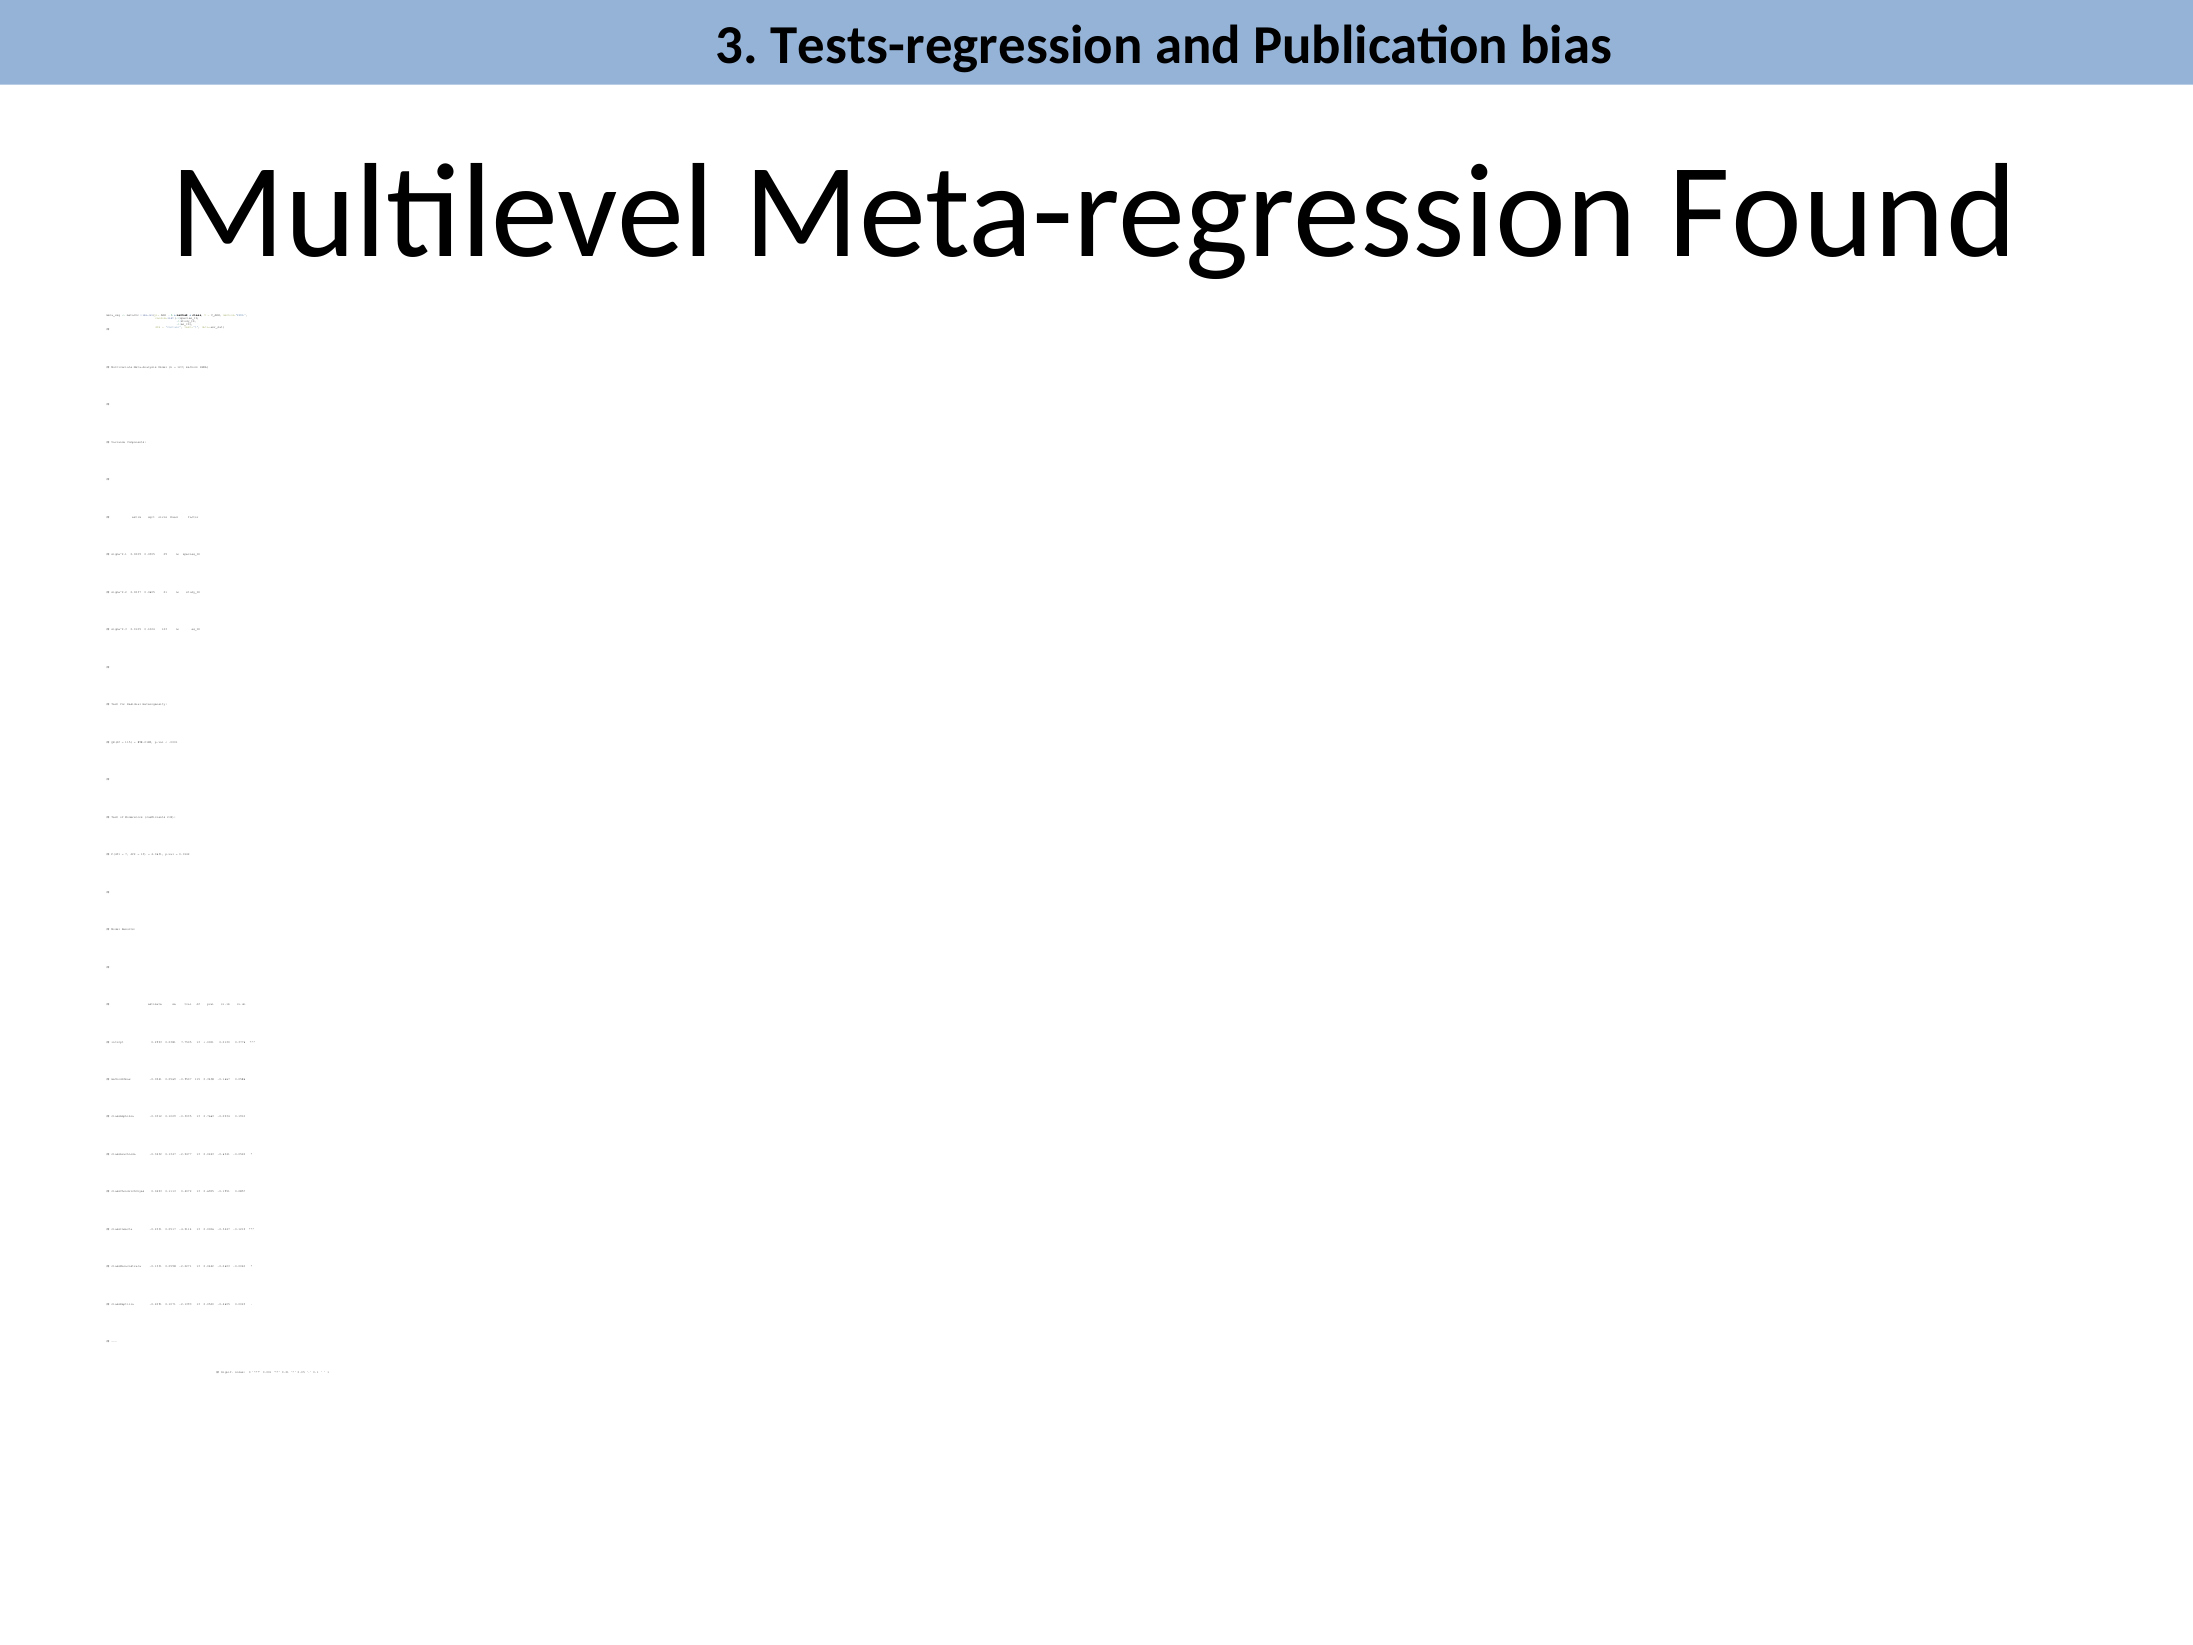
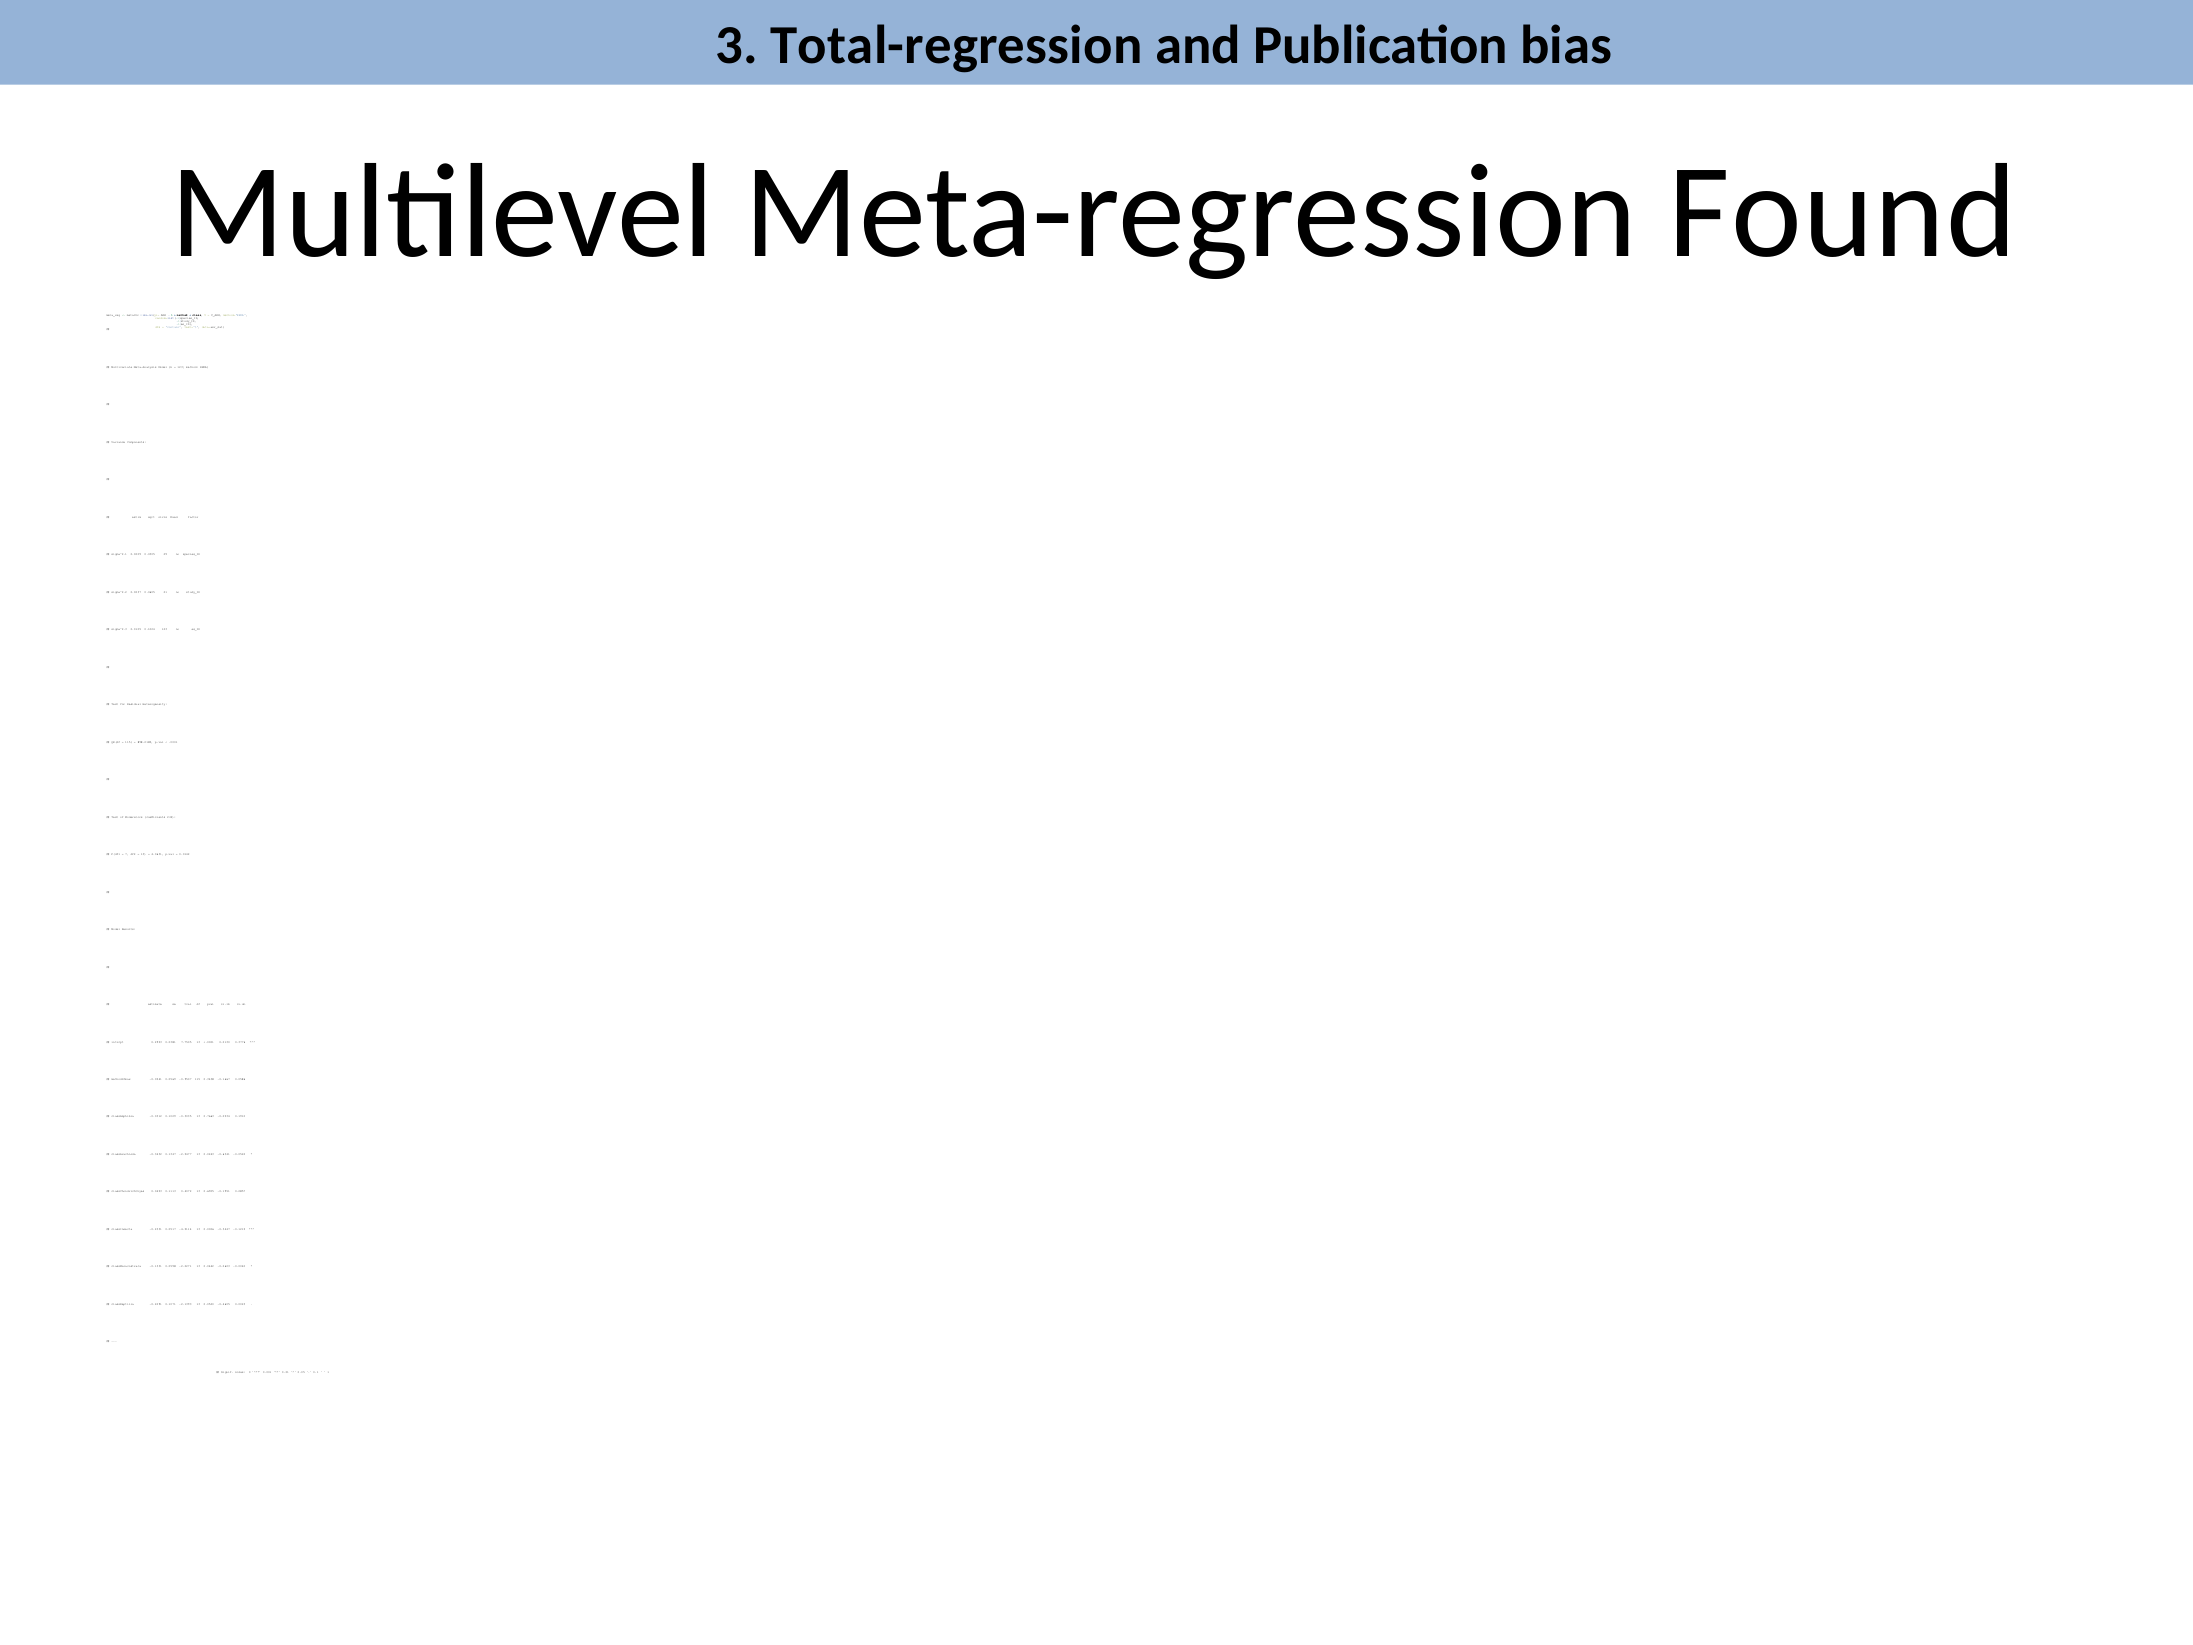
Tests-regression: Tests-regression -> Total-regression (957, 45)
